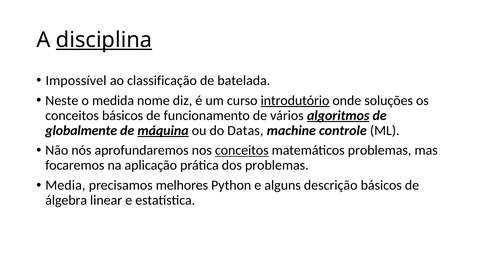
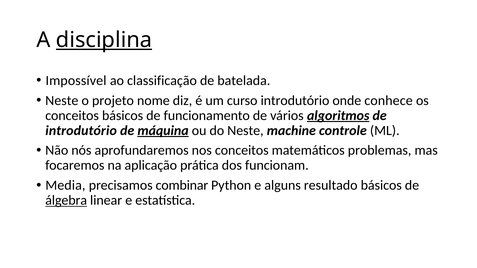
medida: medida -> projeto (113, 101)
introdutório underline: present -> none (295, 101)
soluções: soluções -> conhece (389, 101)
globalmente: globalmente -> introdutório (81, 131)
do Datas: Datas -> Neste (245, 131)
conceitos underline: present -> none (242, 151)
dos problemas: problemas -> funcionam (277, 166)
melhores: melhores -> combinar (182, 186)
descrição: descrição -> resultado (331, 186)
álgebra underline: none -> present (66, 201)
